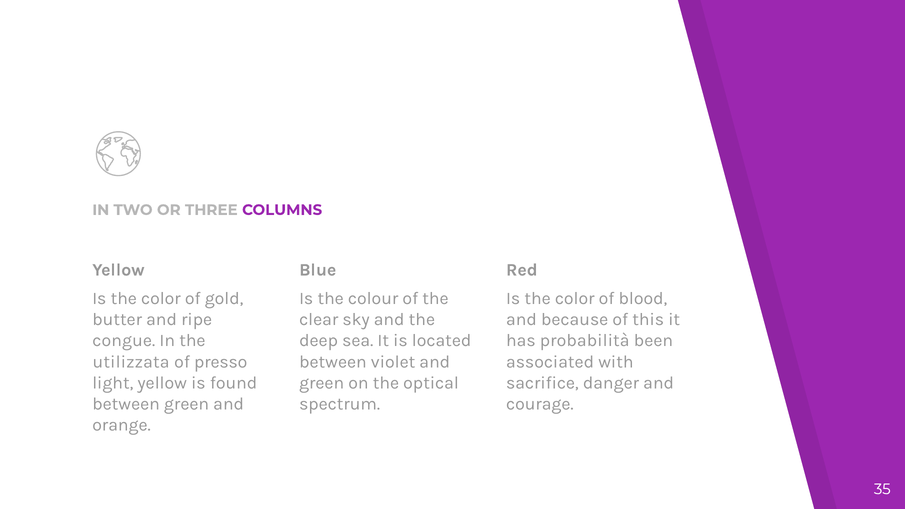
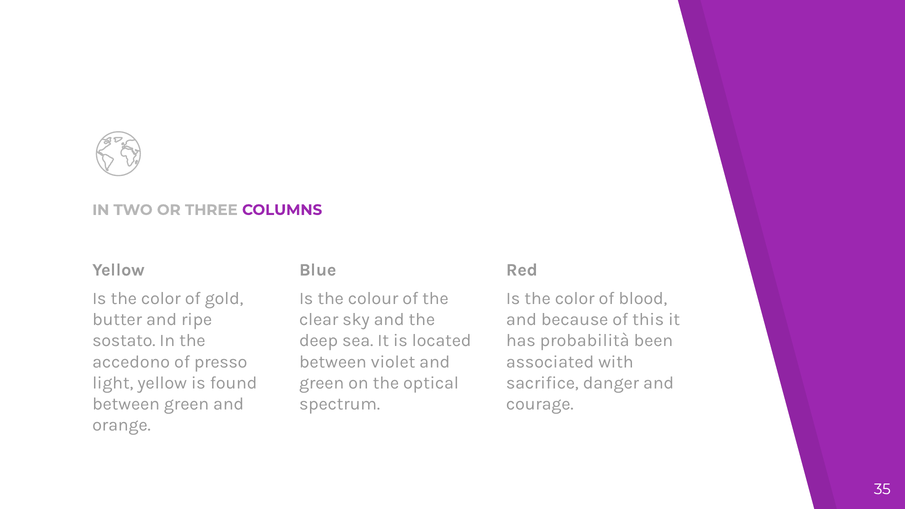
congue: congue -> sostato (124, 341)
utilizzata: utilizzata -> accedono (131, 362)
